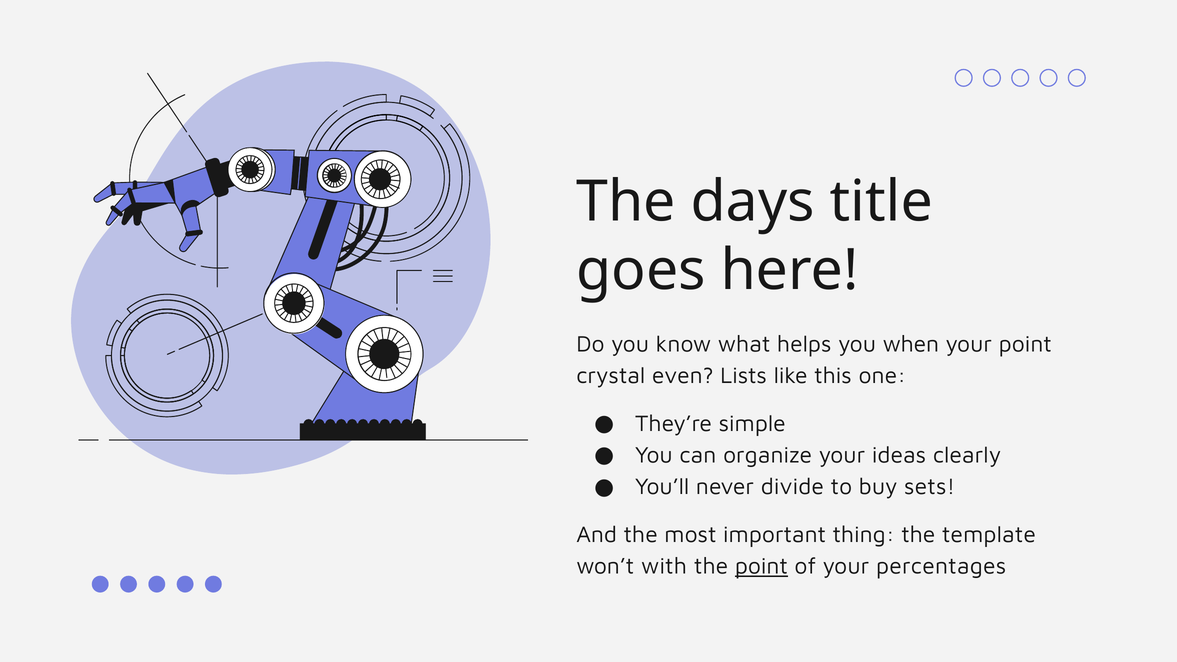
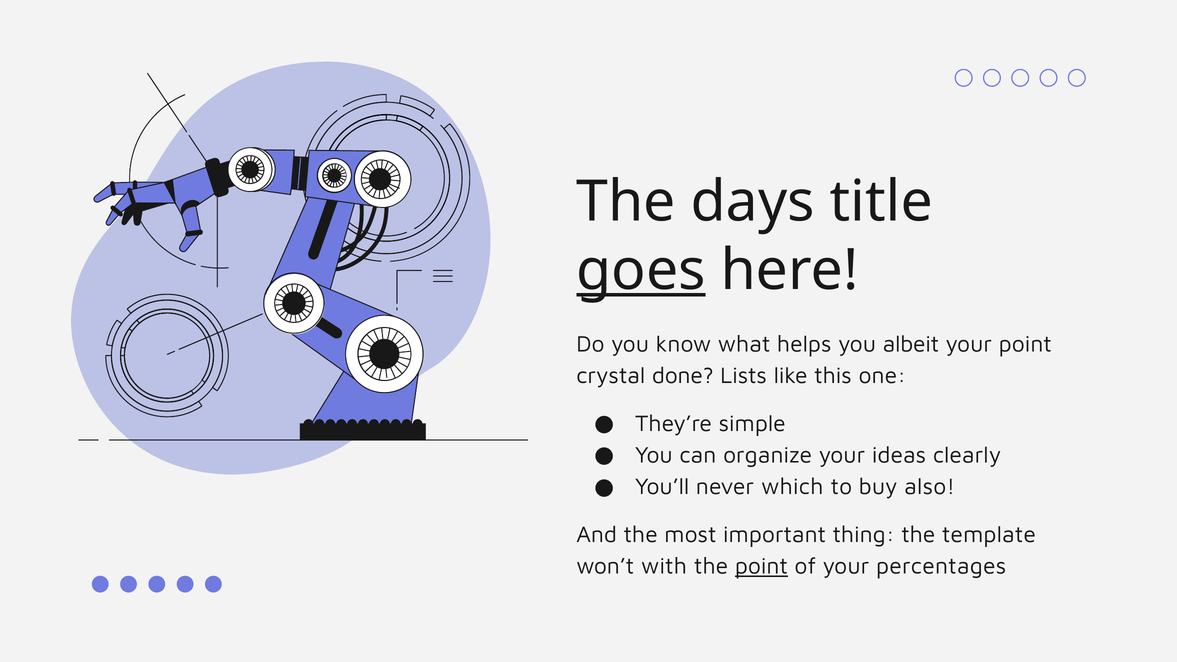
goes underline: none -> present (641, 270)
when: when -> albeit (911, 344)
even: even -> done (683, 376)
divide: divide -> which (792, 487)
sets: sets -> also (930, 487)
